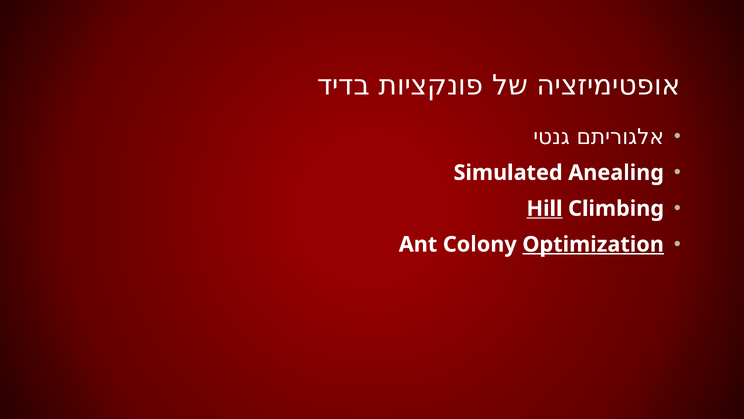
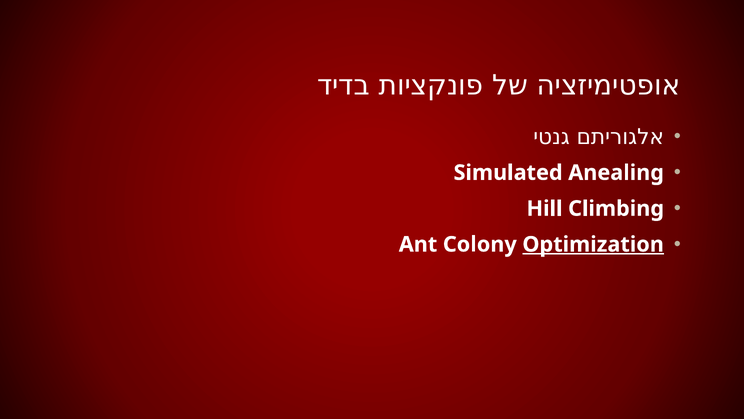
Hill underline: present -> none (544, 208)
